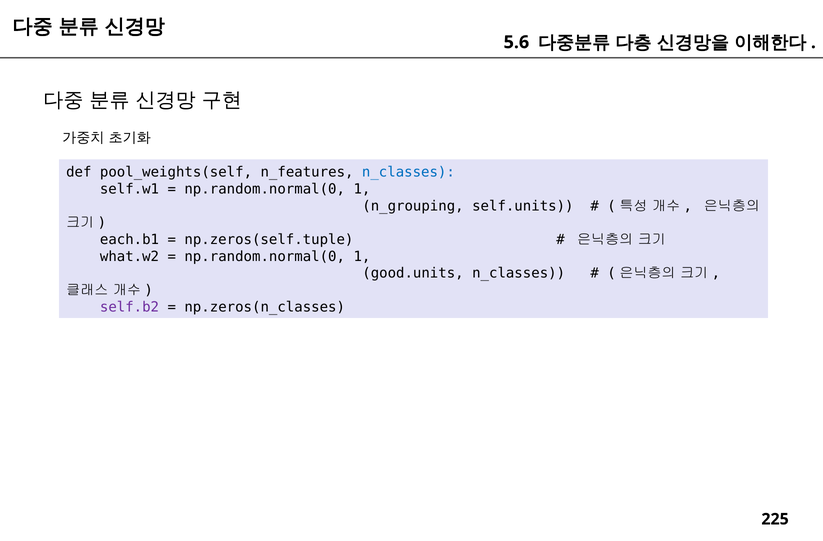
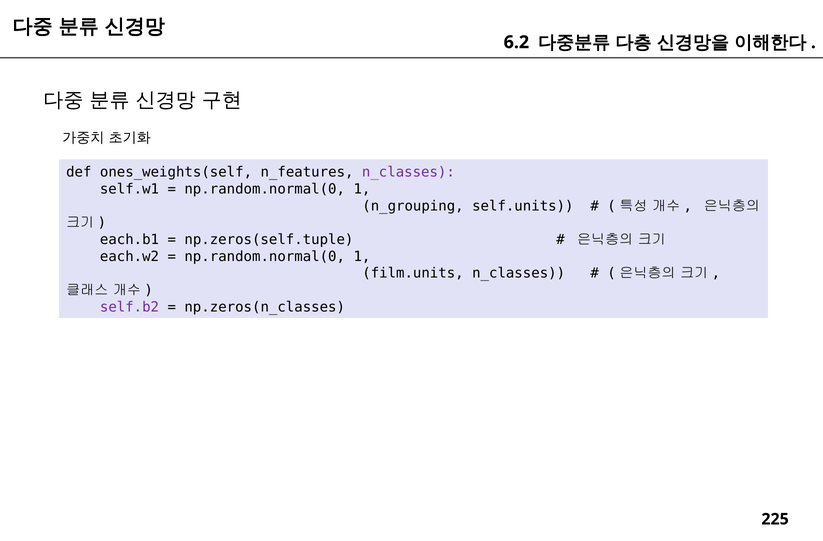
5.6: 5.6 -> 6.2 (516, 42)
pool_weights(self: pool_weights(self -> ones_weights(self (176, 172)
n_classes colour: blue -> purple (408, 172)
what.w2: what.w2 -> each.w2 (130, 256)
good.units: good.units -> film.units (413, 273)
